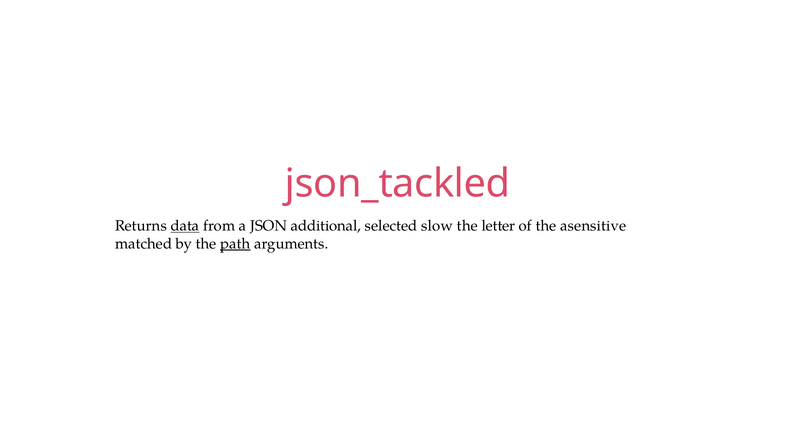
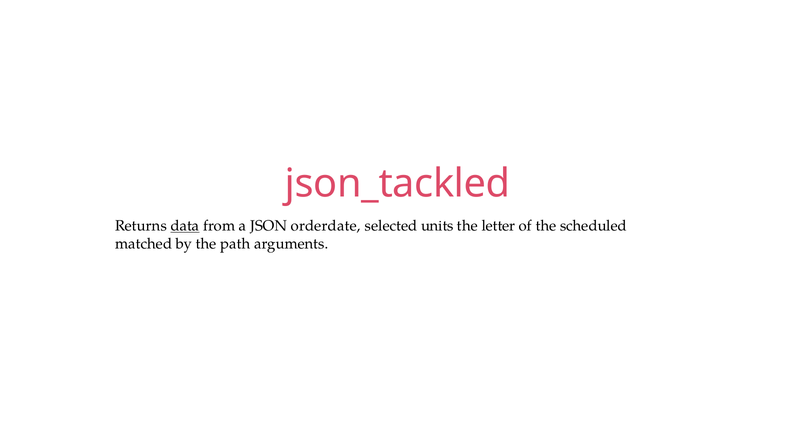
additional: additional -> orderdate (326, 226)
slow: slow -> units (437, 226)
asensitive: asensitive -> scheduled (593, 226)
path underline: present -> none (235, 244)
